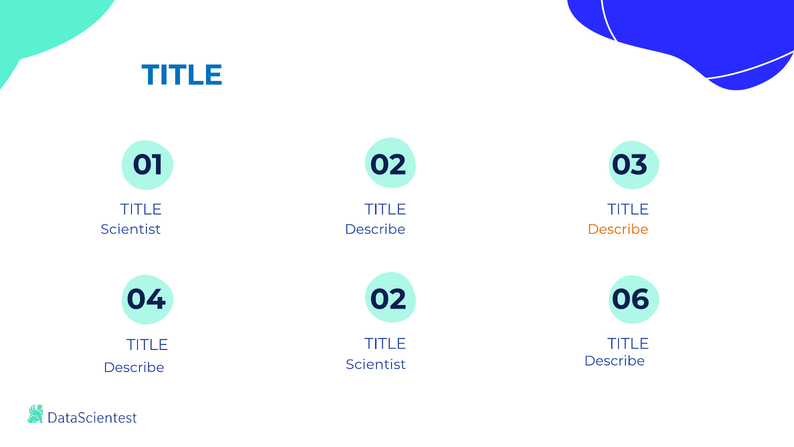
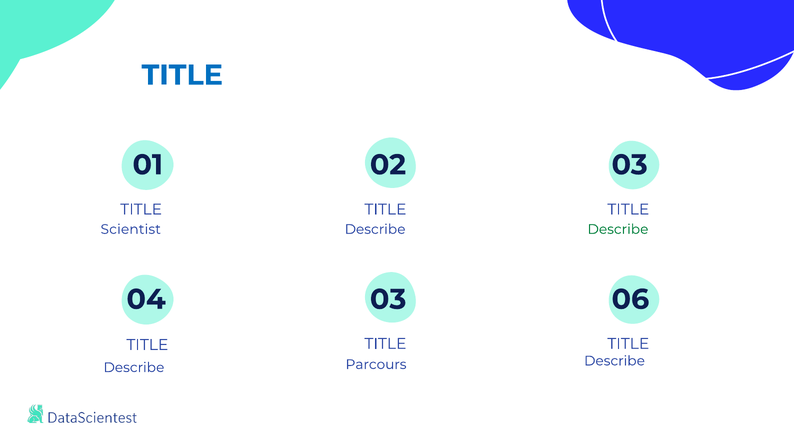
Describe colour: orange -> green (618, 229)
04 02: 02 -> 03 (388, 299)
Scientist: Scientist -> Parcours (376, 364)
